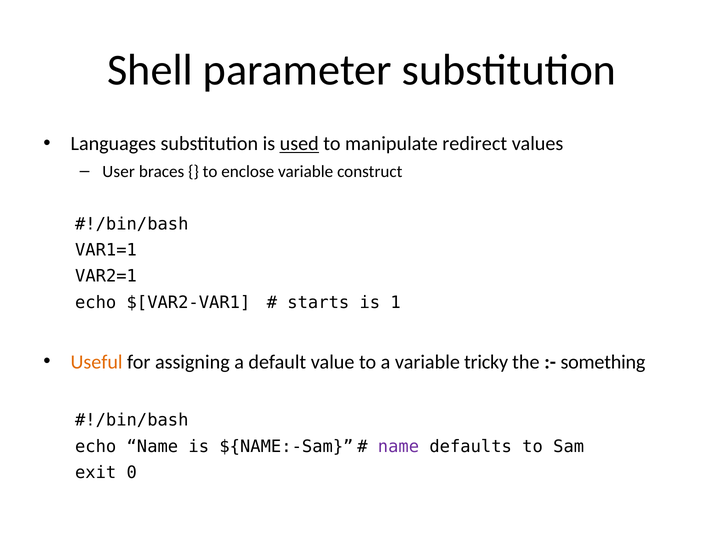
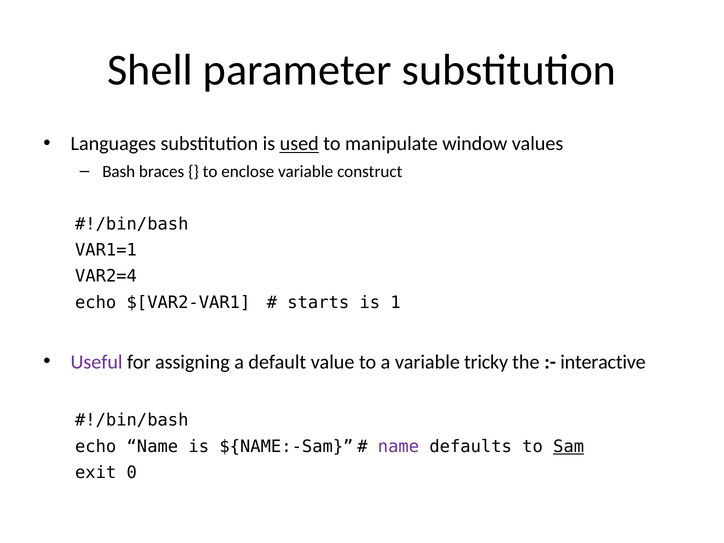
redirect: redirect -> window (475, 144)
User: User -> Bash (119, 172)
VAR2=1: VAR2=1 -> VAR2=4 (106, 276)
Useful colour: orange -> purple (97, 362)
something: something -> interactive (603, 362)
Sam underline: none -> present (569, 446)
